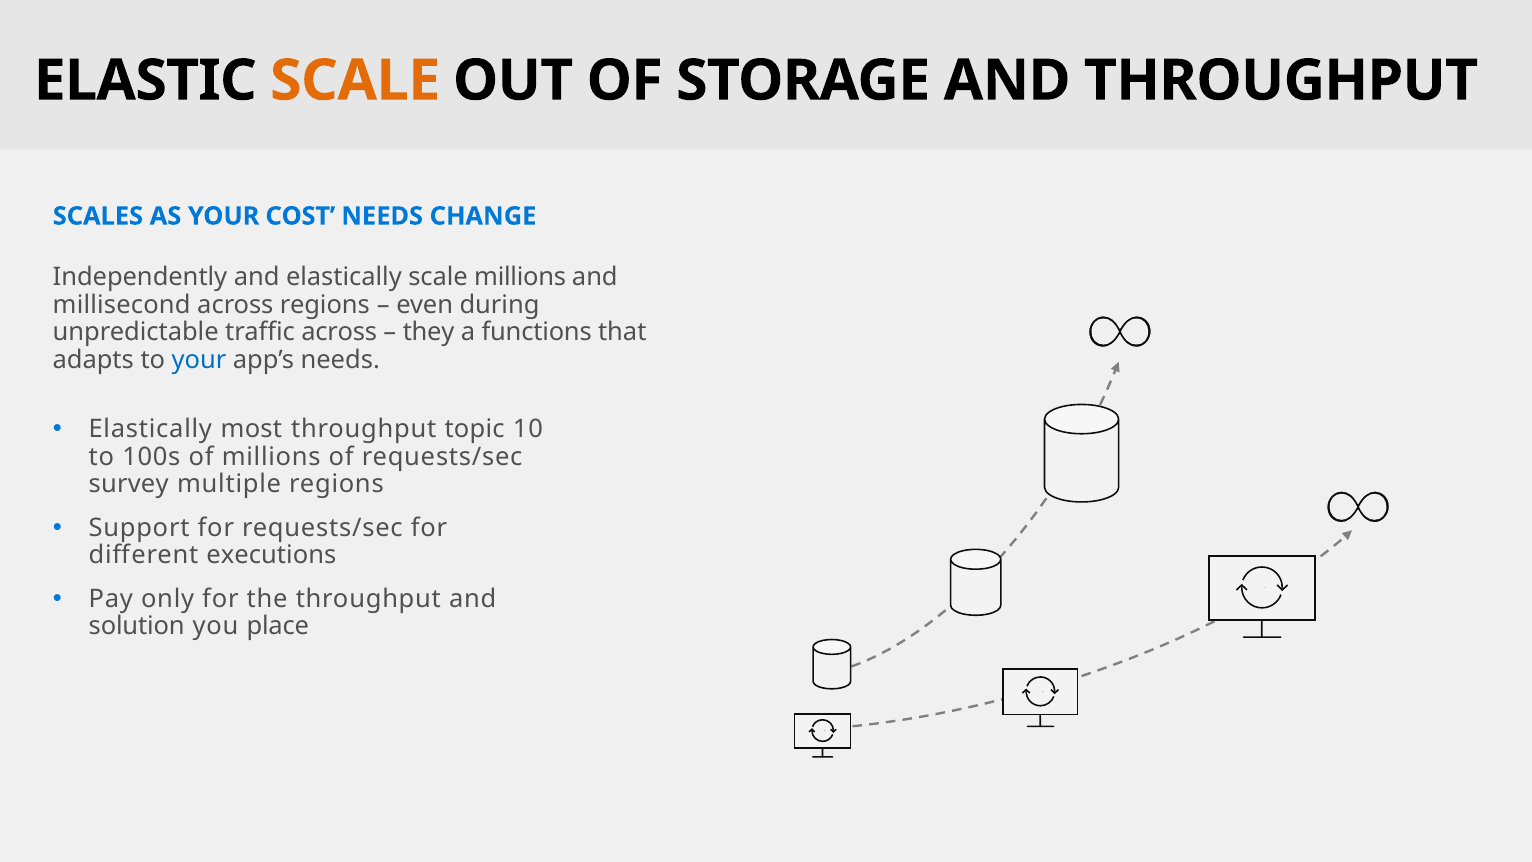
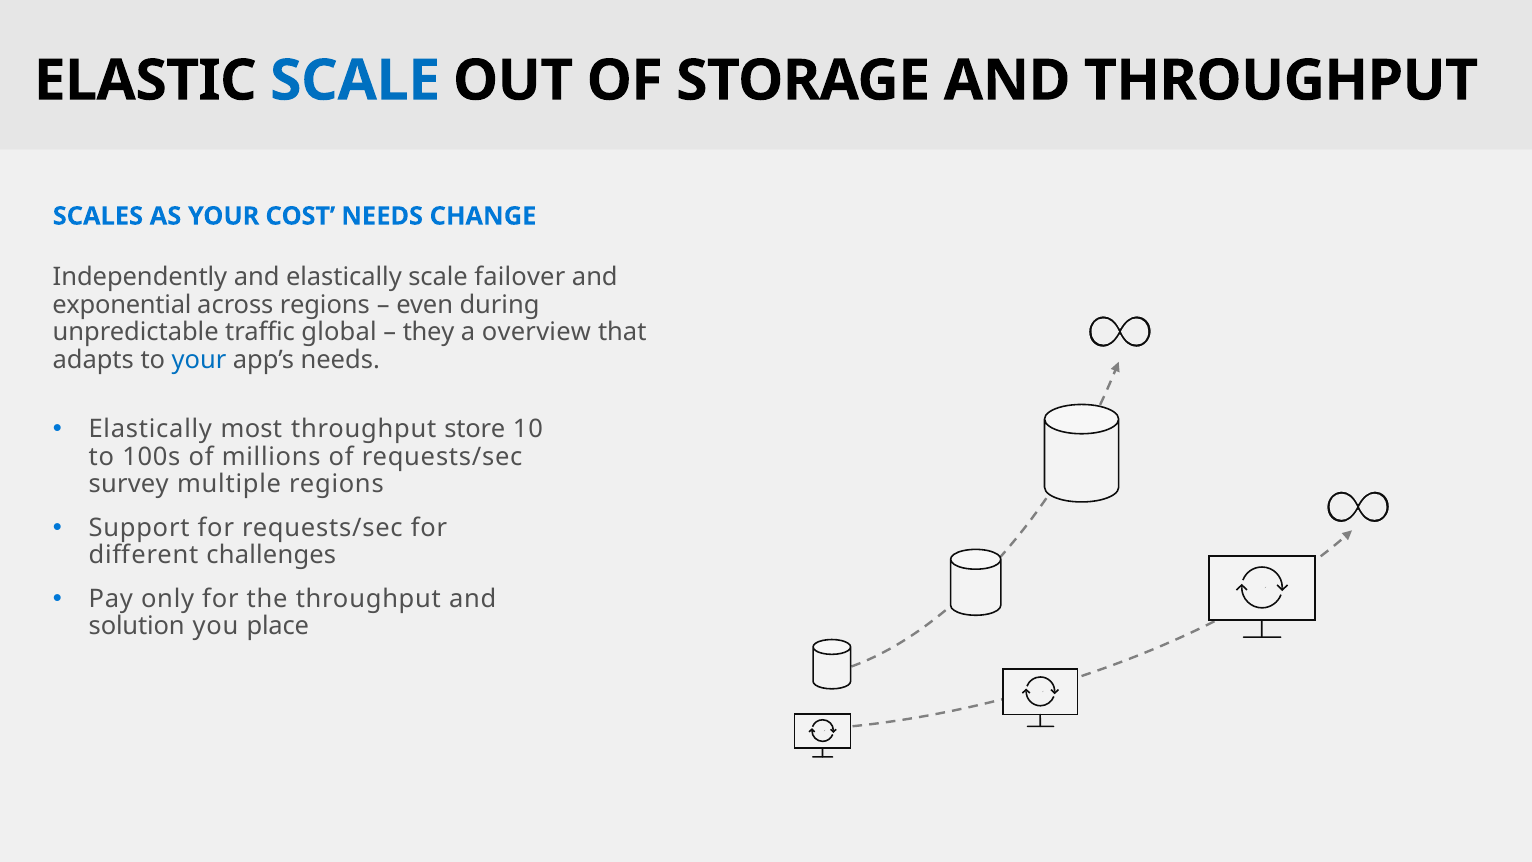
SCALE colour: orange -> blue (355, 81)
scale millions: millions -> failover (520, 277)
millisecond: millisecond -> exponential (122, 305)
traffic across: across -> global (339, 332)
functions: functions -> overview (536, 332)
topic: topic -> store (475, 429)
executions: executions -> challenges (271, 555)
